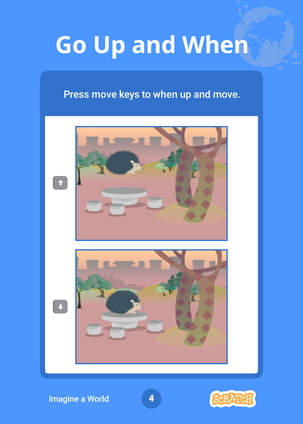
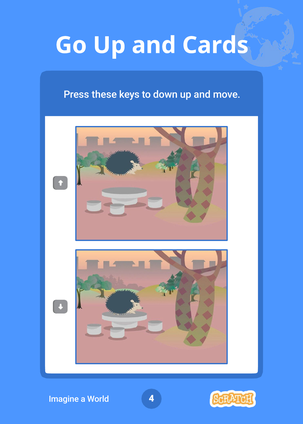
and When: When -> Cards (215, 45)
Press move: move -> these (104, 95)
to when: when -> down (165, 95)
